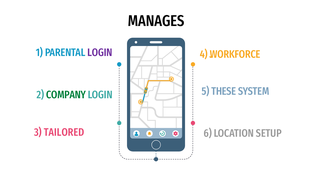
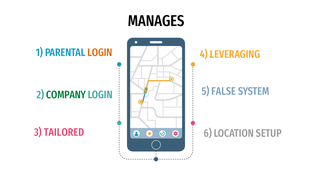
LOGIN colour: purple -> orange (100, 53)
WORKFORCE: WORKFORCE -> LEVERAGING (235, 54)
THESE: THESE -> FALSE (224, 91)
